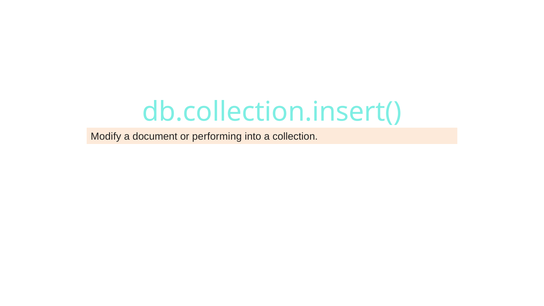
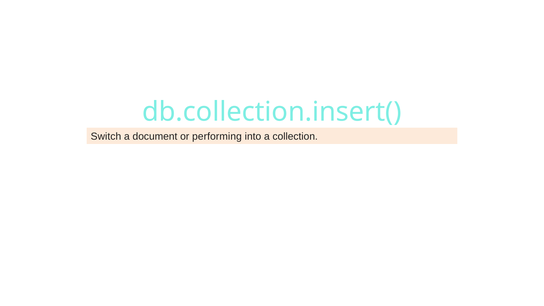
Modify: Modify -> Switch (106, 137)
